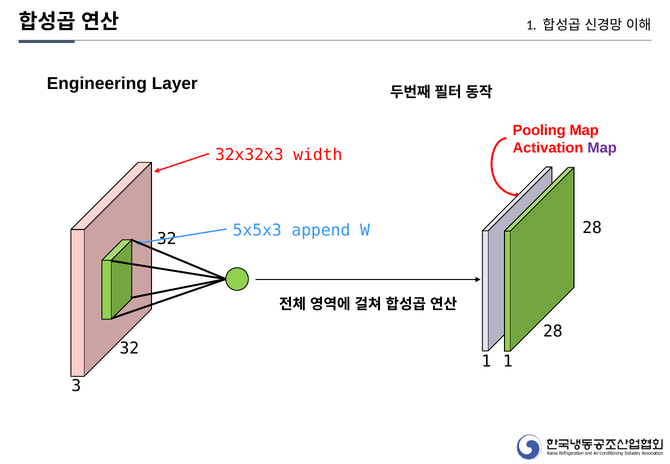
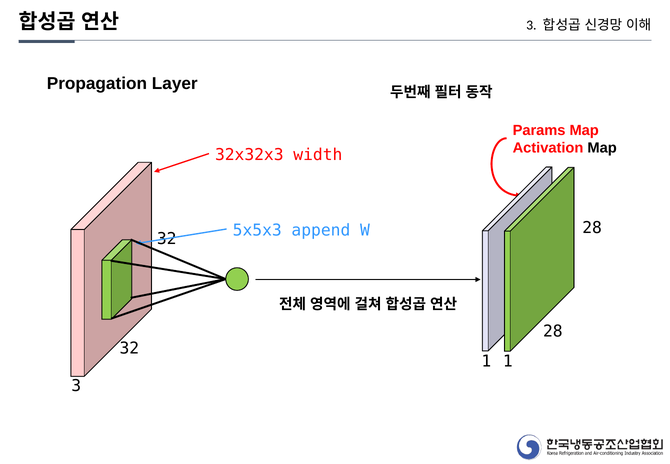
1: 1 -> 3 (531, 25)
Engineering: Engineering -> Propagation (97, 84)
Pooling: Pooling -> Params (539, 130)
Map colour: purple -> black (602, 148)
